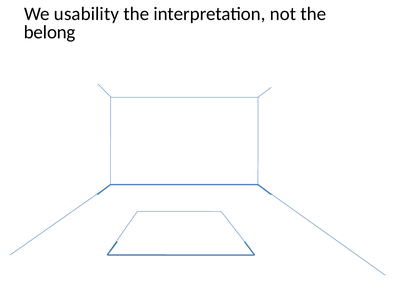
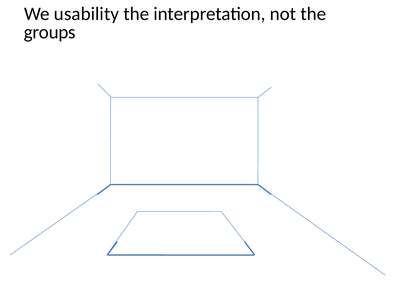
belong: belong -> groups (50, 32)
